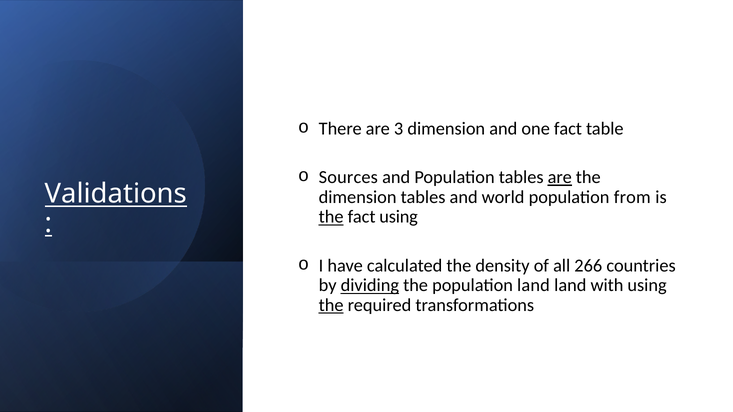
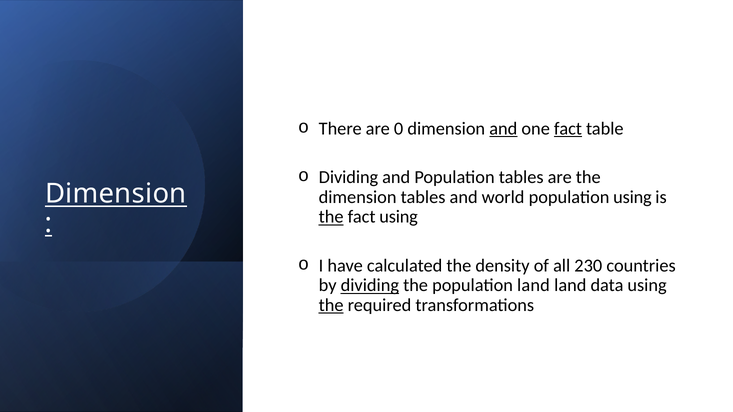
3: 3 -> 0 (399, 129)
and underline: none -> present (503, 129)
fact underline: none -> present (568, 129)
Sources: Sources -> Dividing (348, 178)
are underline: present -> none (560, 178)
Validations: Validations -> Dimension (116, 194)
population from: from -> using (632, 197)
266: 266 -> 230 (588, 266)
with: with -> data (607, 286)
